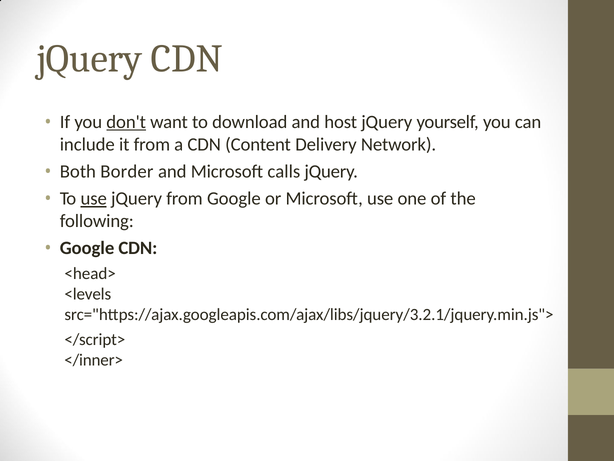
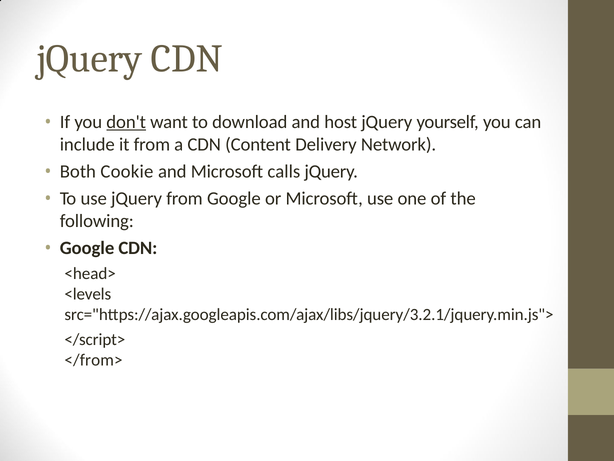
Border: Border -> Cookie (127, 171)
use underline: present -> none (94, 198)
</inner>: </inner> -> </from> (93, 360)
